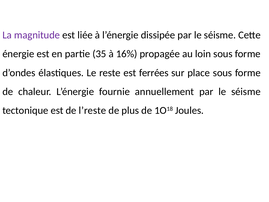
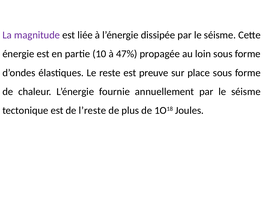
35: 35 -> 10 (99, 54)
16%: 16% -> 47% (127, 54)
ferrées: ferrées -> preuve (154, 73)
